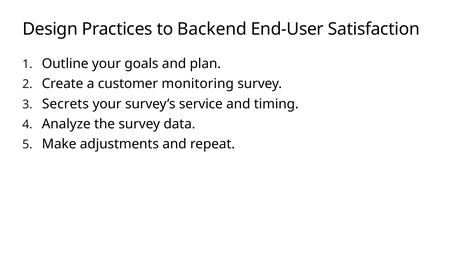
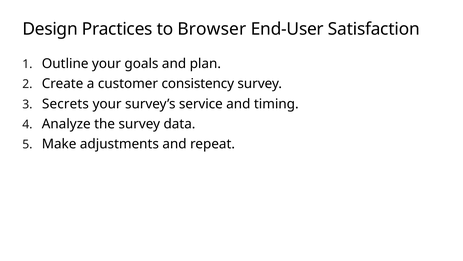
Backend: Backend -> Browser (212, 29)
monitoring: monitoring -> consistency (198, 84)
